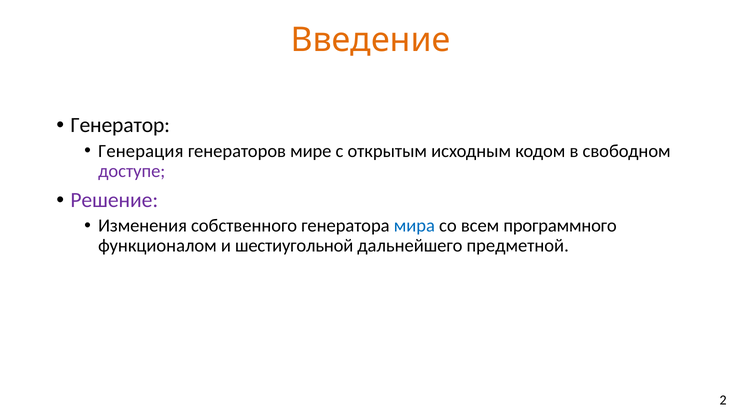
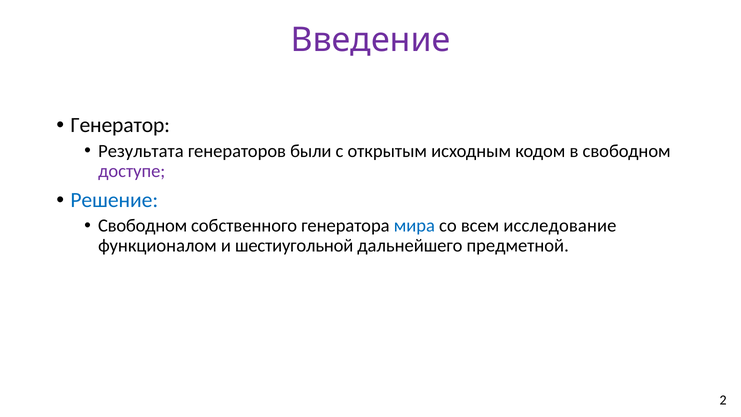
Введение colour: orange -> purple (370, 40)
Генерация: Генерация -> Результата (141, 151)
мире: мире -> были (311, 151)
Решение colour: purple -> blue (114, 200)
Изменения: Изменения -> Свободном (143, 226)
программного: программного -> исследование (560, 226)
